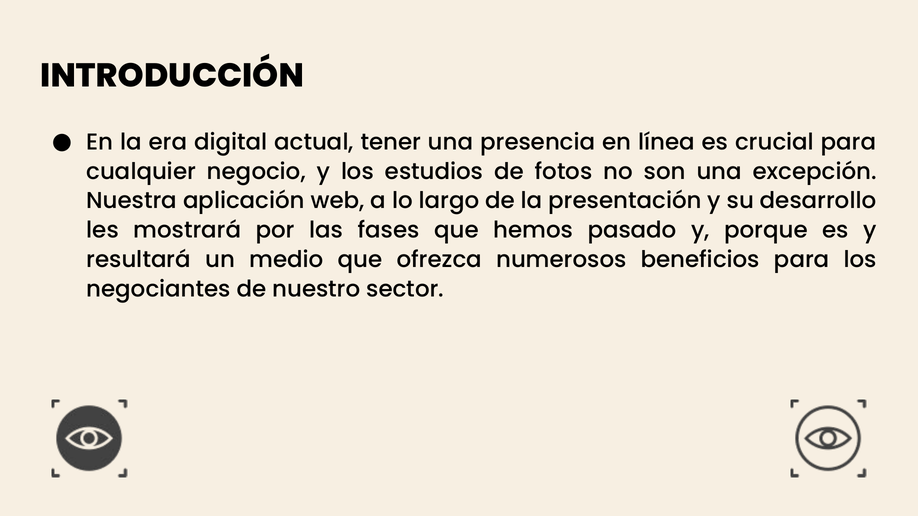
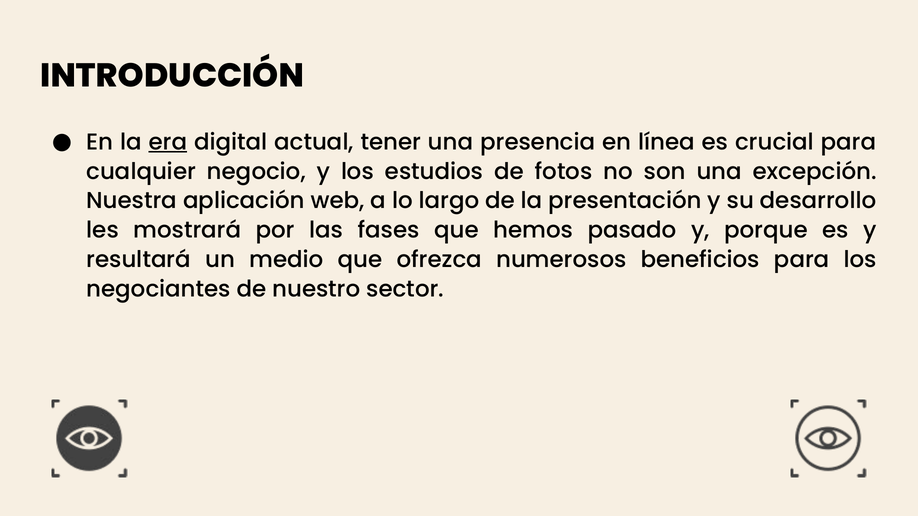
era underline: none -> present (168, 142)
